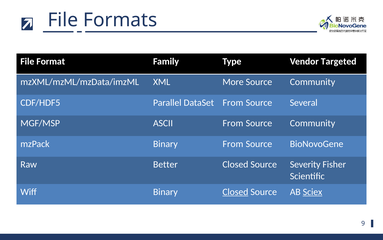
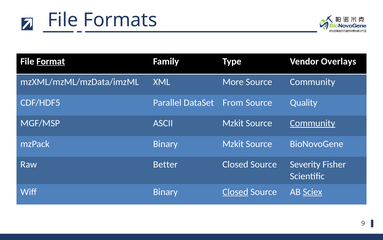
Format underline: none -> present (51, 61)
Targeted: Targeted -> Overlays (339, 61)
Several: Several -> Quality (304, 102)
ASCII From: From -> Mzkit (233, 123)
Community underline: none -> present (313, 123)
Binary From: From -> Mzkit (233, 144)
